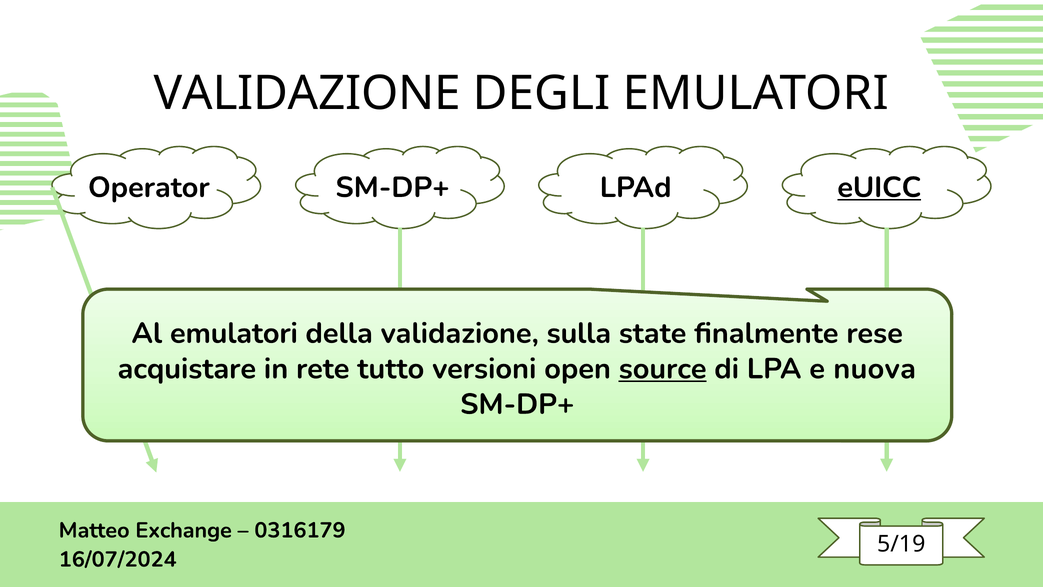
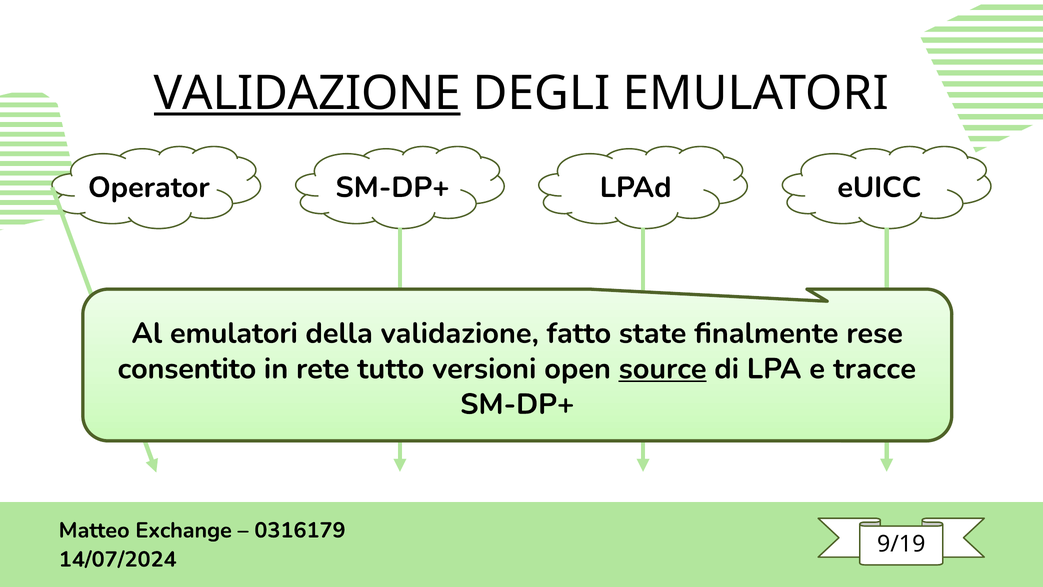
VALIDAZIONE underline: none -> present (307, 93)
eUICC underline: present -> none (879, 187)
sulla: sulla -> fatto (579, 333)
acquistare: acquistare -> consentito (187, 369)
nuova: nuova -> tracce (875, 369)
5/19: 5/19 -> 9/19 (901, 544)
16/07/2024: 16/07/2024 -> 14/07/2024 (118, 559)
